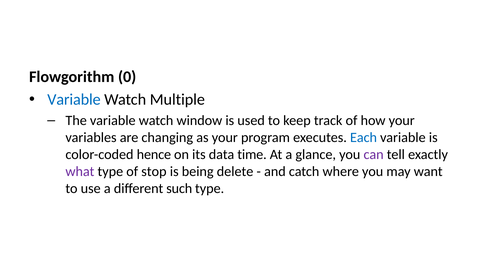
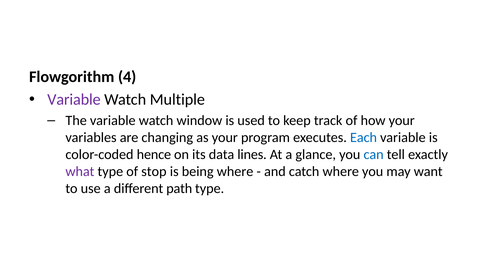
0: 0 -> 4 (127, 77)
Variable colour: blue -> purple (74, 100)
time: time -> lines (252, 154)
can colour: purple -> blue (374, 154)
being delete: delete -> where (235, 171)
such: such -> path (179, 188)
